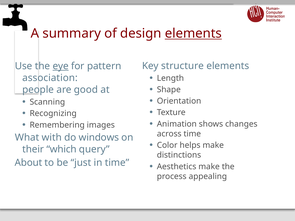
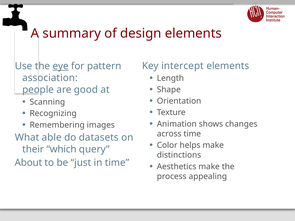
elements underline: present -> none (193, 34)
structure: structure -> intercept (182, 66)
with: with -> able (52, 138)
windows: windows -> datasets (99, 138)
